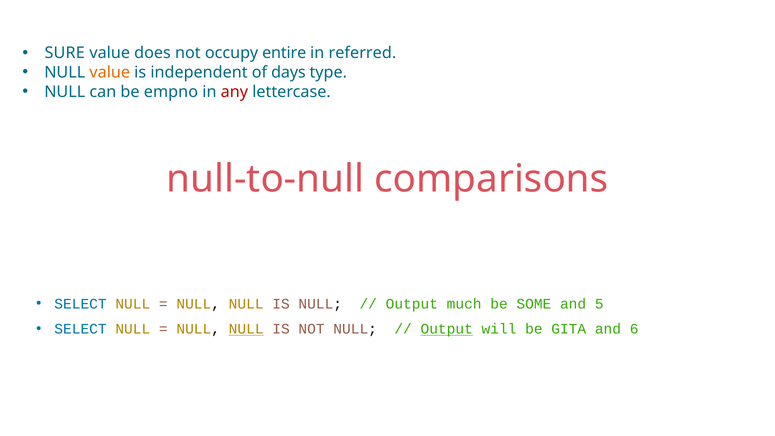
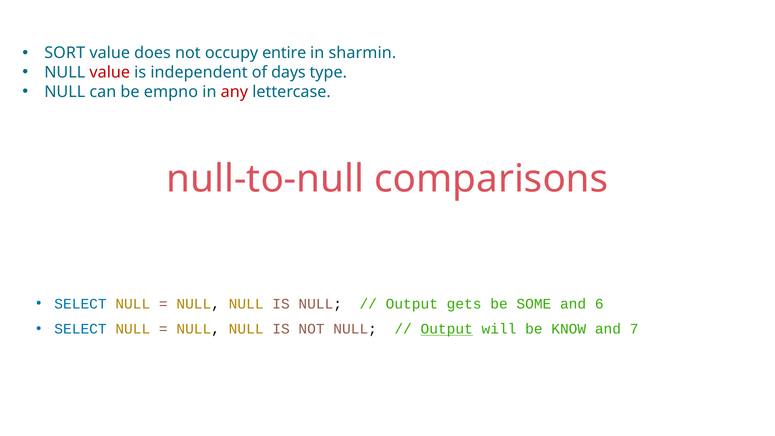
SURE: SURE -> SORT (65, 53)
referred: referred -> sharmin (362, 53)
value colour: orange -> red (110, 73)
much: much -> gets (464, 304)
5: 5 -> 6 (599, 304)
NULL underline: present -> none (246, 329)
GITA: GITA -> KNOW (569, 329)
6: 6 -> 7 (634, 329)
